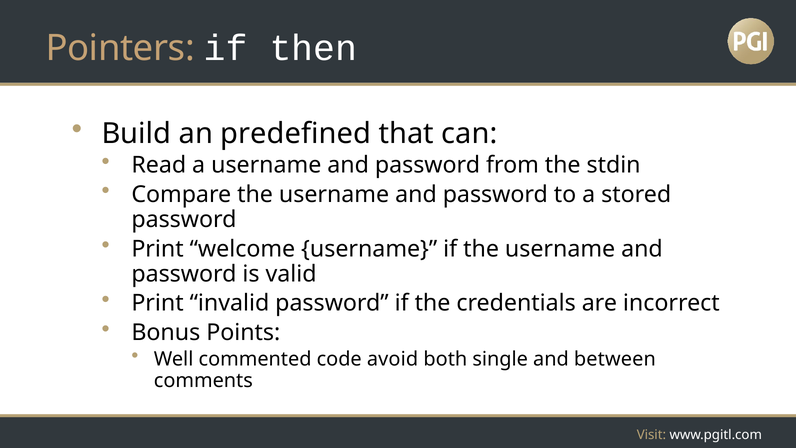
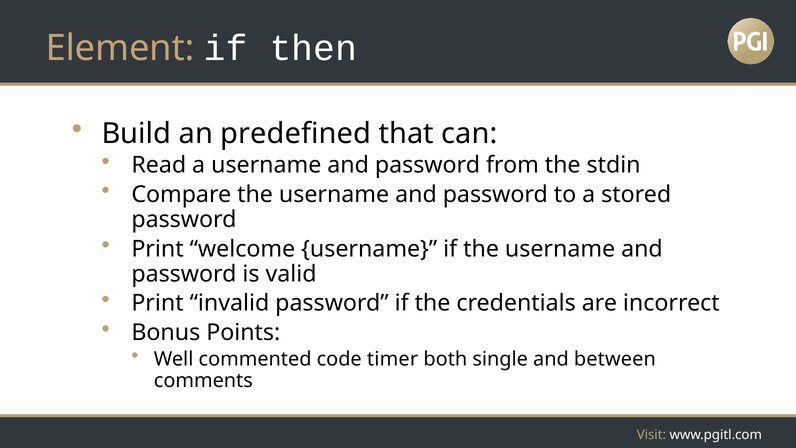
Pointers: Pointers -> Element (120, 48)
avoid: avoid -> timer (393, 359)
